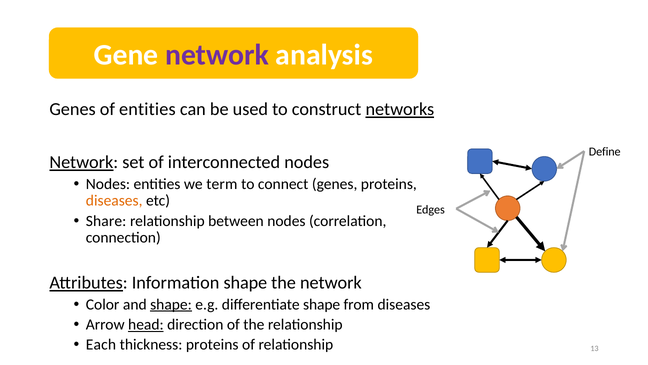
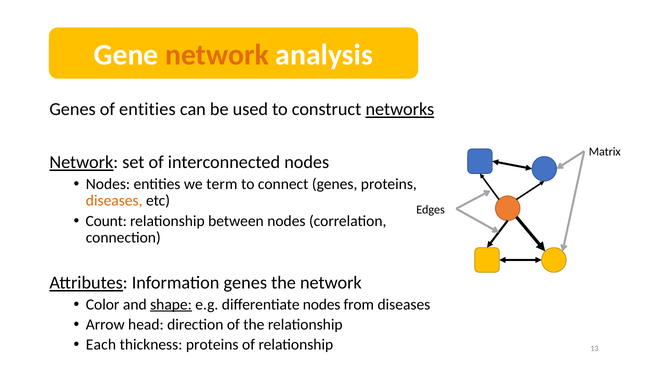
network colour: purple -> orange (217, 55)
Define: Define -> Matrix (605, 152)
Share: Share -> Count (106, 221)
Information shape: shape -> genes (245, 282)
differentiate shape: shape -> nodes (322, 304)
head underline: present -> none (146, 324)
